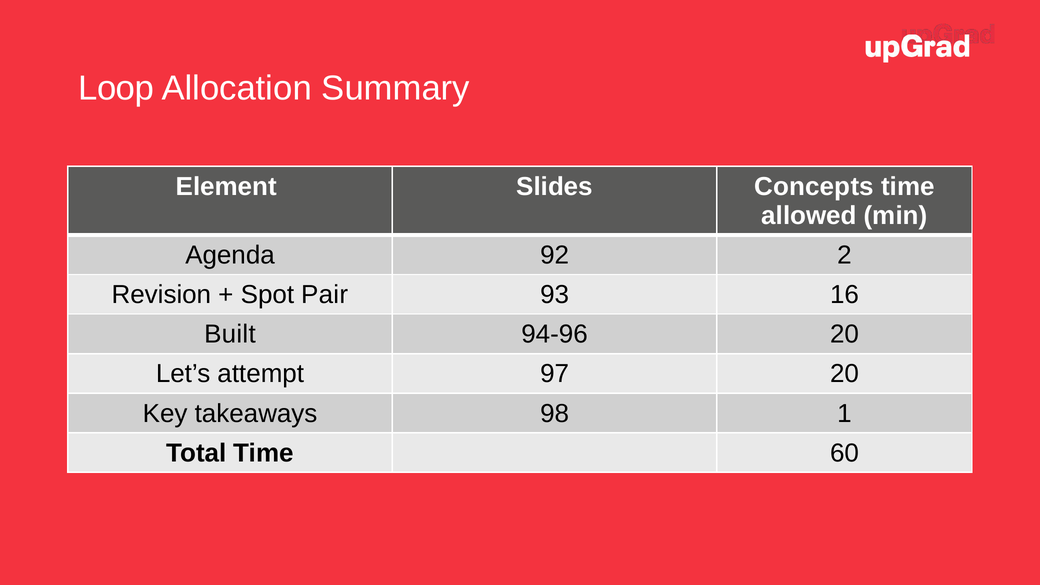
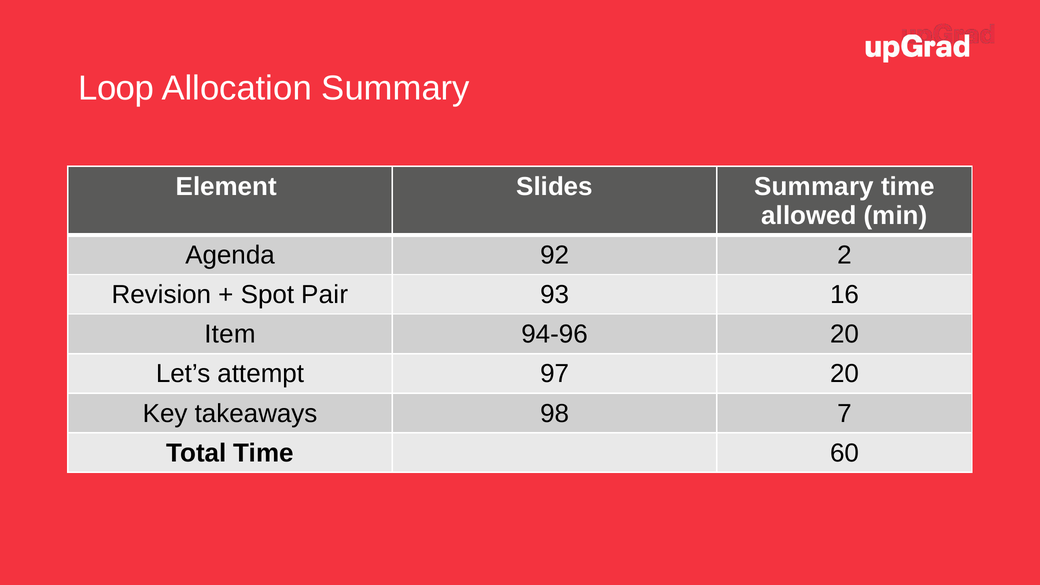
Slides Concepts: Concepts -> Summary (814, 187)
Built: Built -> Item (230, 334)
1: 1 -> 7 (844, 413)
